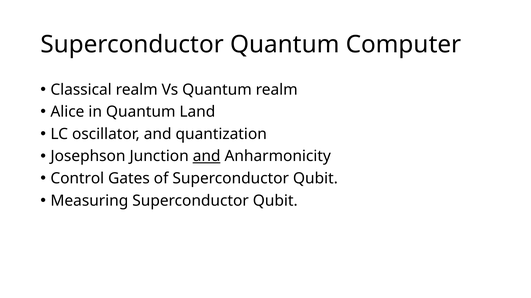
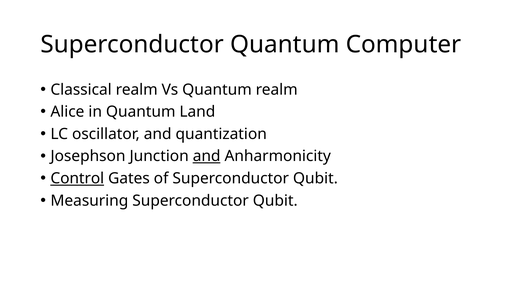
Control underline: none -> present (77, 179)
